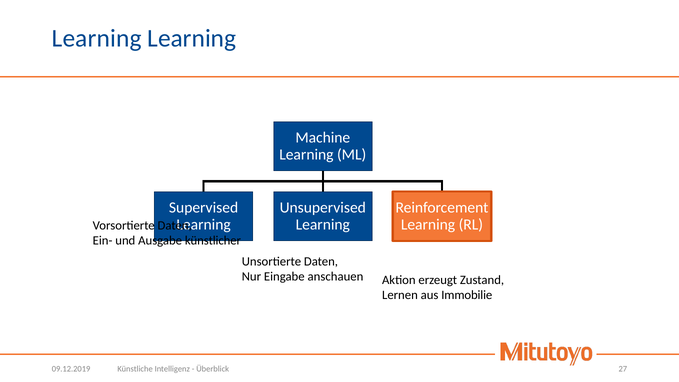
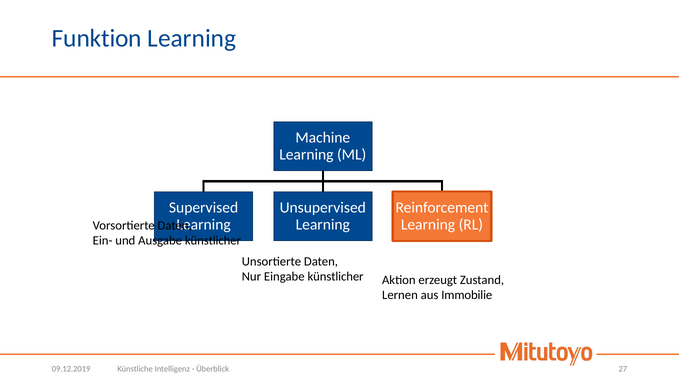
Learning: Learning -> Funktion (97, 38)
Eingabe anschauen: anschauen -> künstlicher (336, 277)
